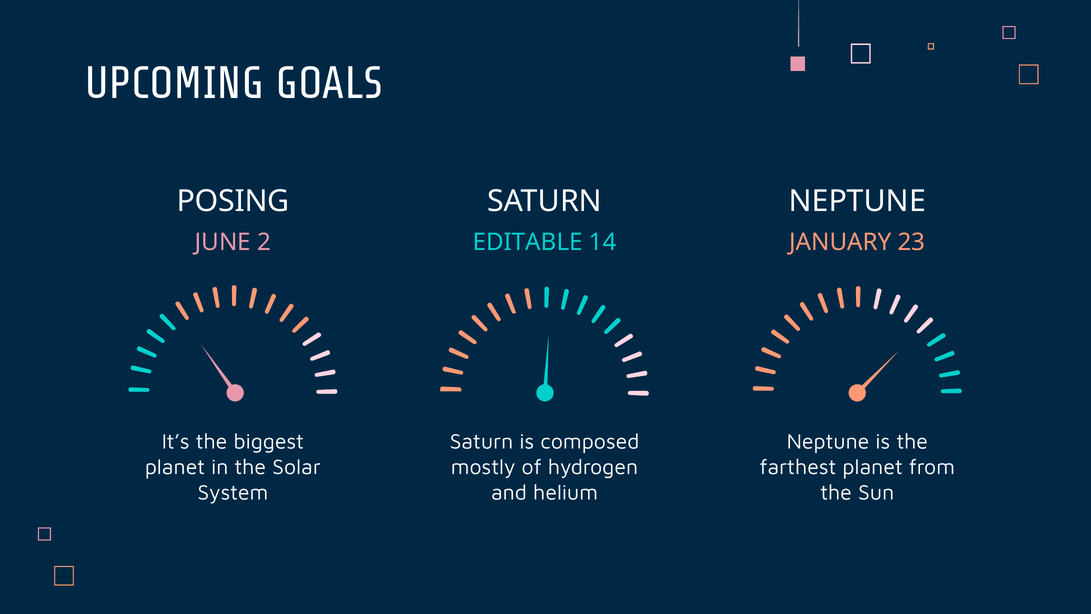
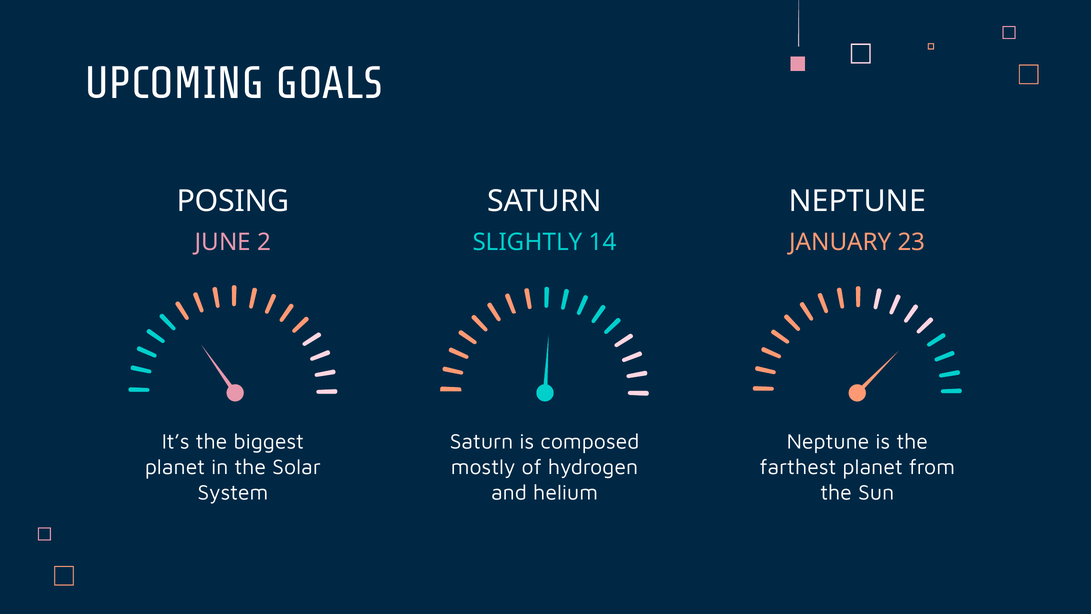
EDITABLE: EDITABLE -> SLIGHTLY (528, 242)
